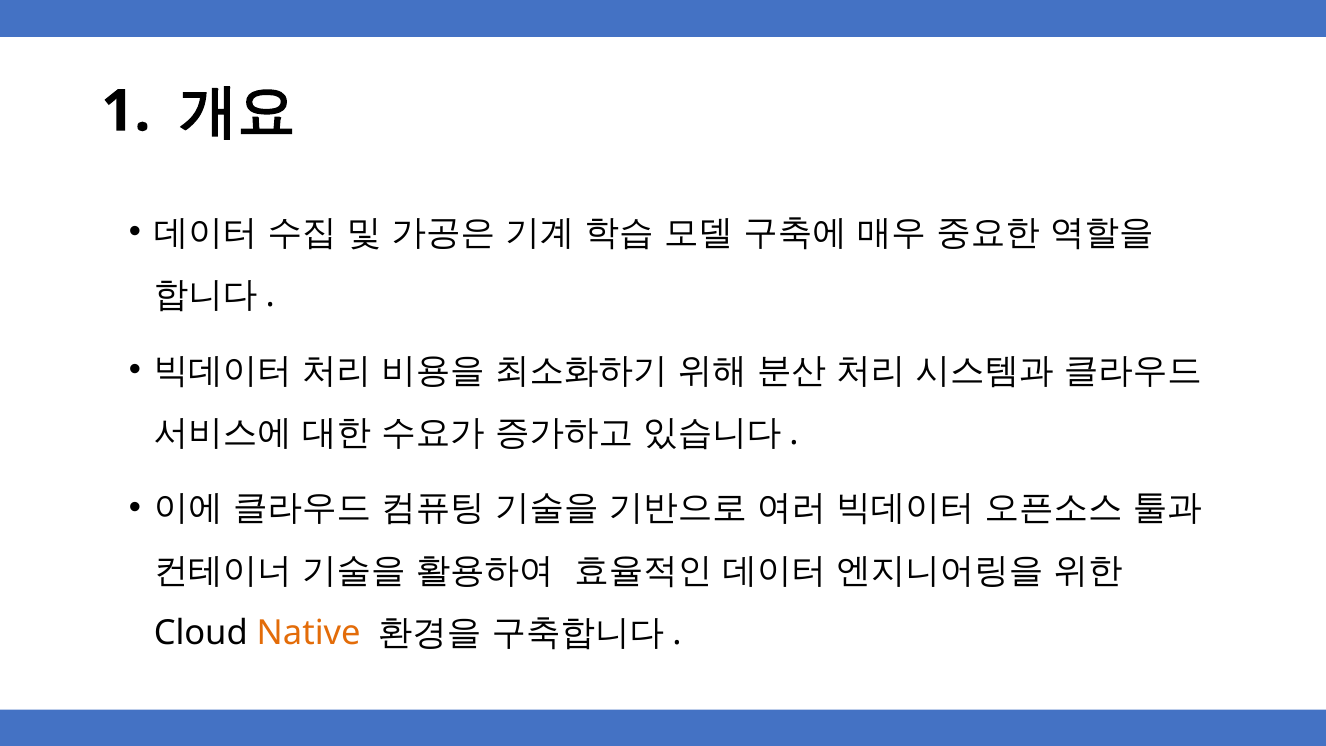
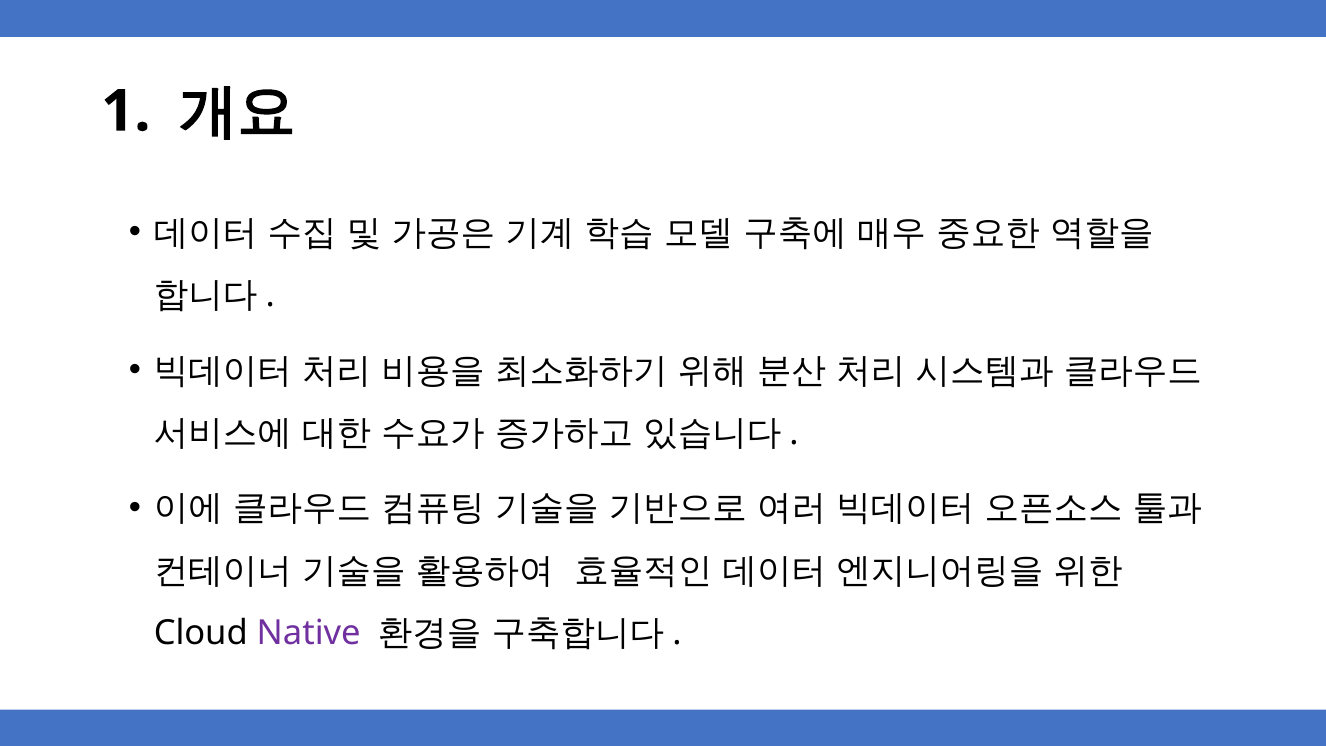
Native colour: orange -> purple (309, 633)
